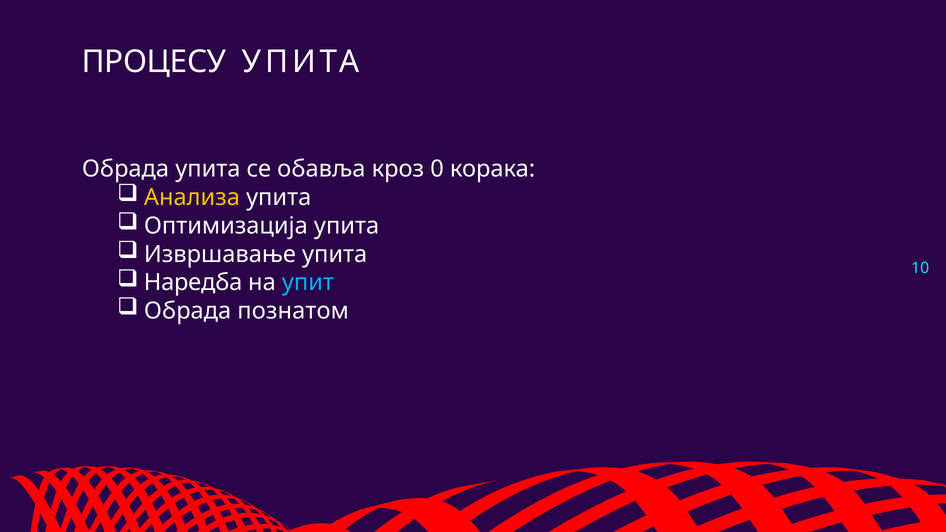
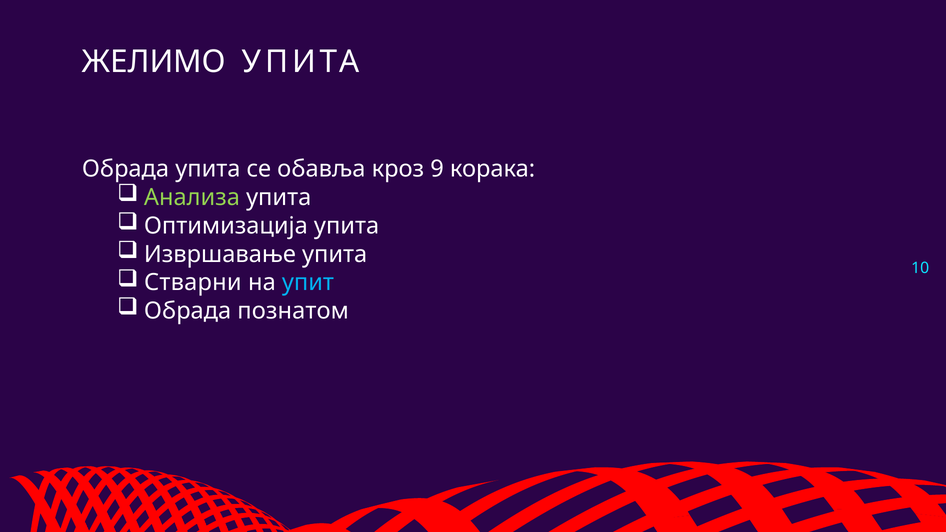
ПРОЦЕСУ: ПРОЦЕСУ -> ЖЕЛИМО (154, 62)
0: 0 -> 9 (437, 169)
Анализа colour: yellow -> light green (192, 198)
Наредба: Наредба -> Стварни (193, 283)
